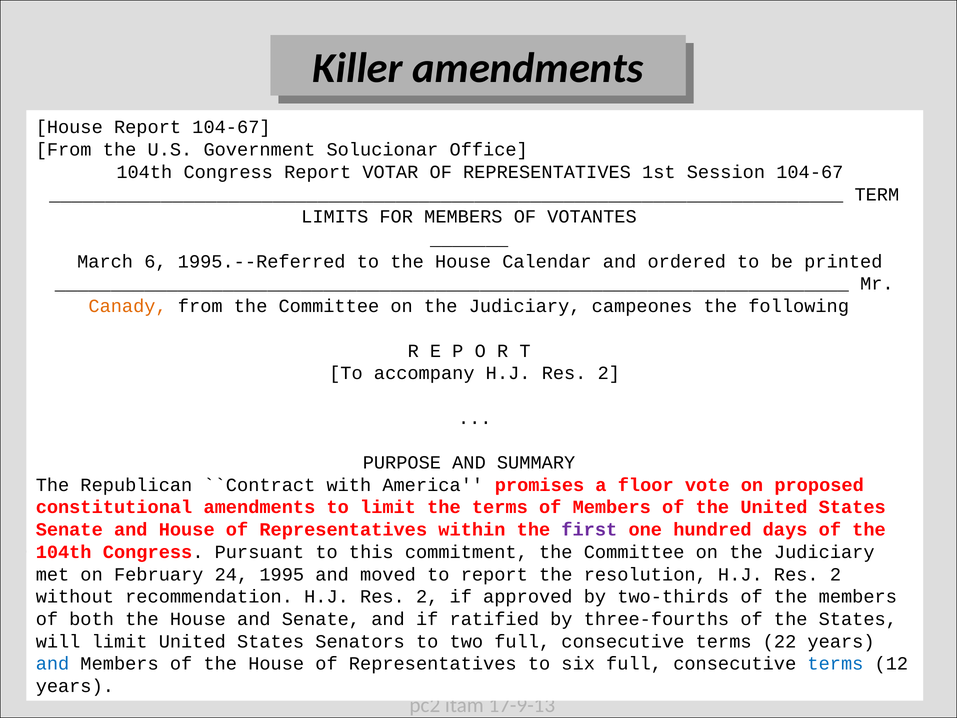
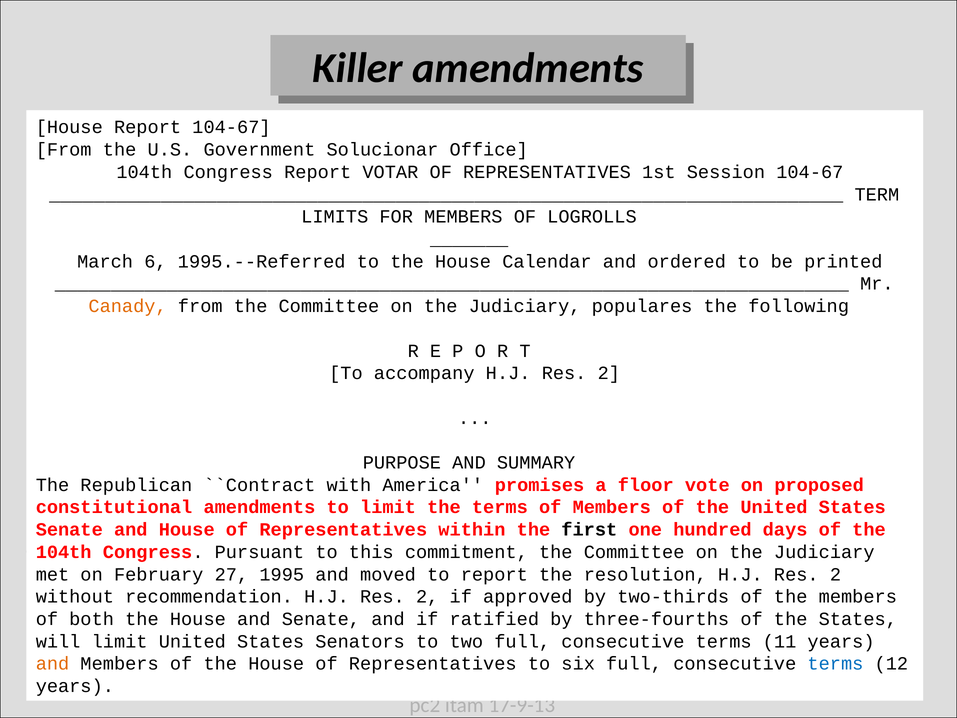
VOTANTES: VOTANTES -> LOGROLLS (592, 217)
campeones: campeones -> populares (642, 306)
first colour: purple -> black (589, 529)
24: 24 -> 27 (231, 574)
22: 22 -> 11 (780, 641)
and colour: blue -> orange (53, 664)
